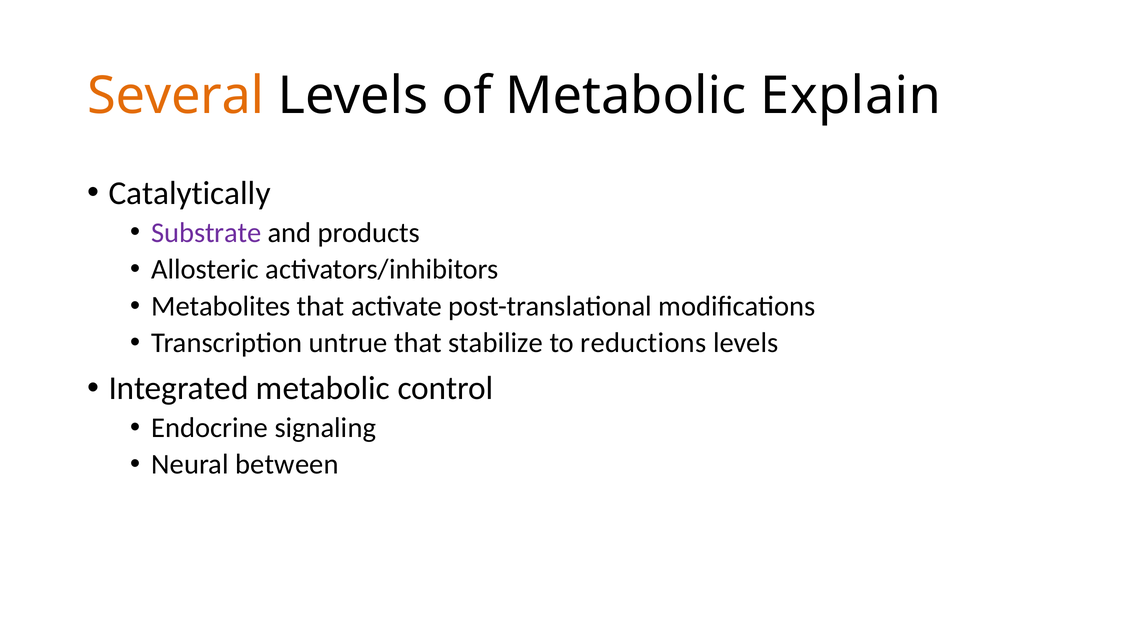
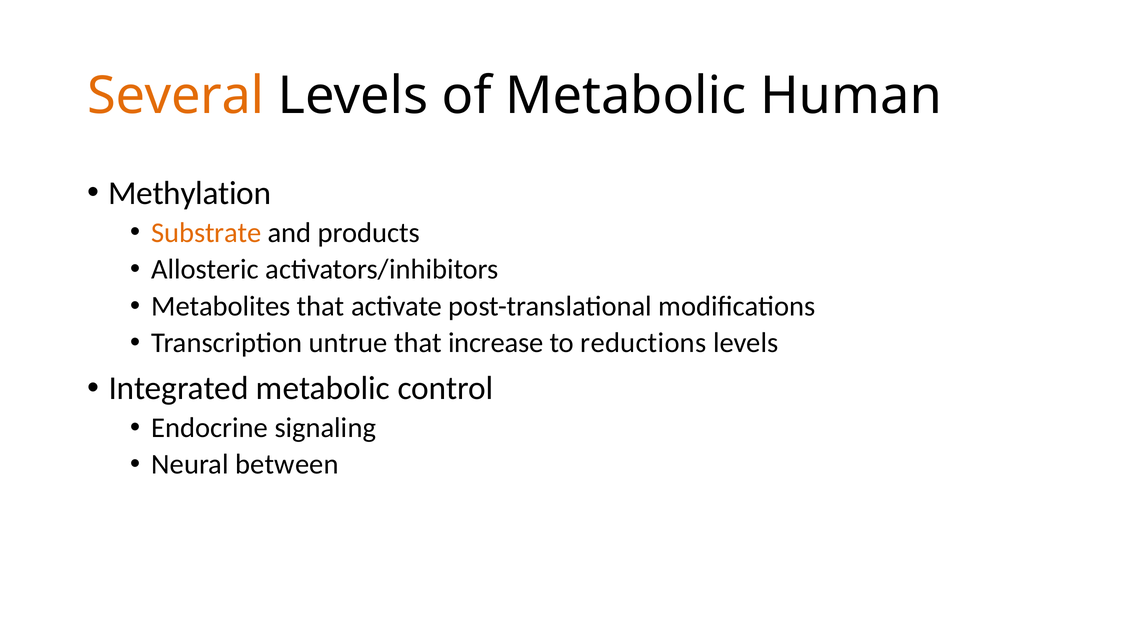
Explain: Explain -> Human (851, 96)
Catalytically: Catalytically -> Methylation (190, 193)
Substrate colour: purple -> orange (206, 233)
stabilize: stabilize -> increase (496, 343)
